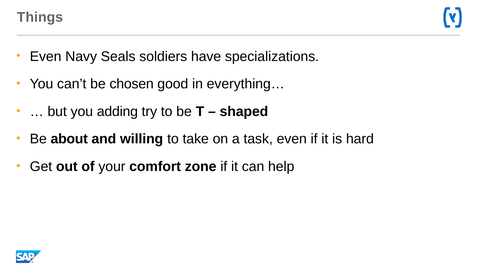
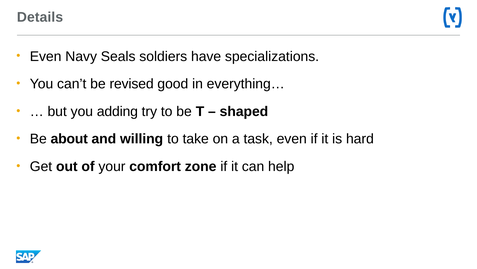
Things: Things -> Details (40, 17)
chosen: chosen -> revised (132, 84)
